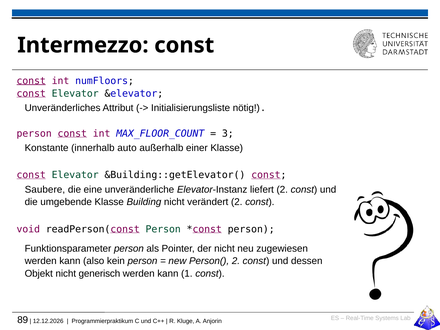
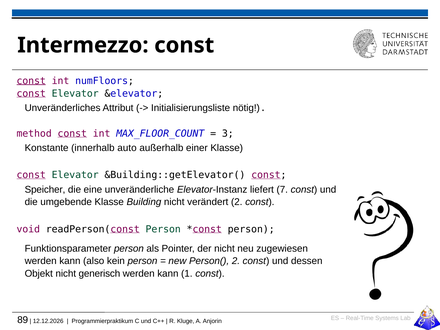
person: person -> method (34, 134)
Saubere: Saubere -> Speicher (45, 190)
liefert 2: 2 -> 7 (282, 190)
